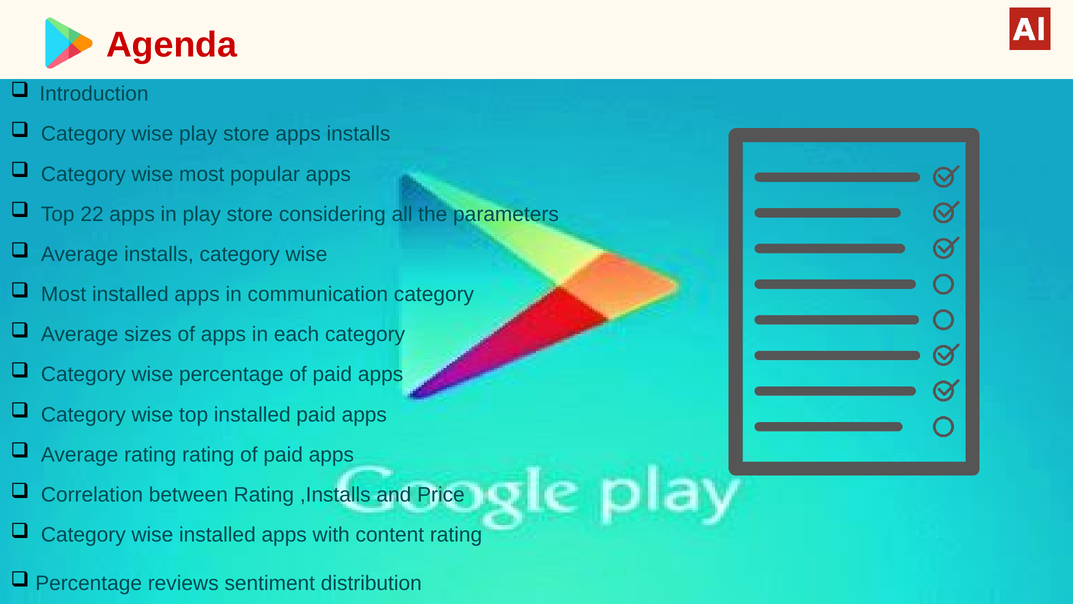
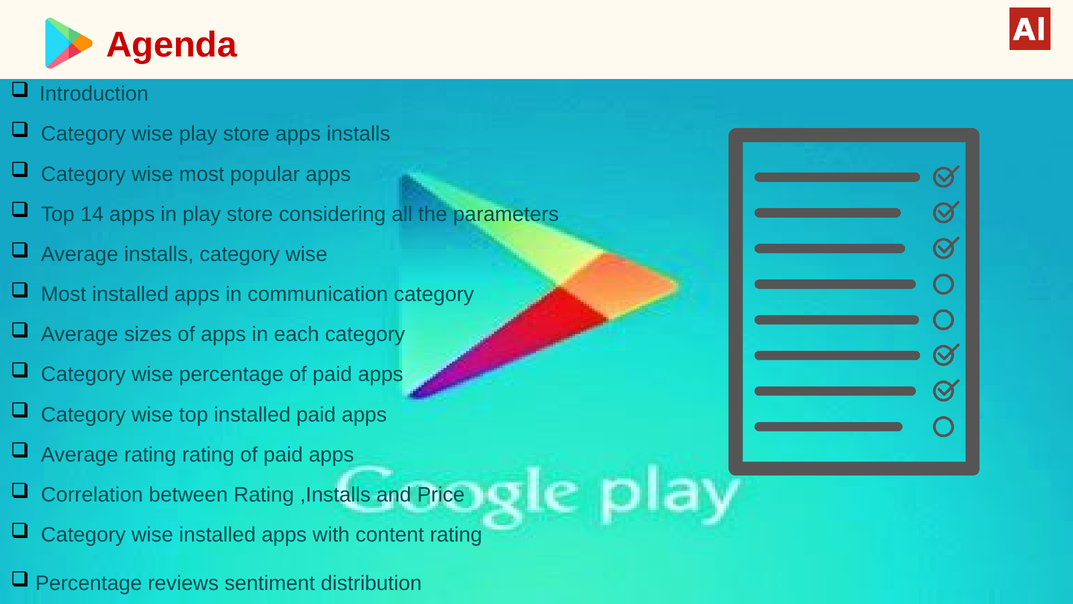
22: 22 -> 14 (92, 214)
